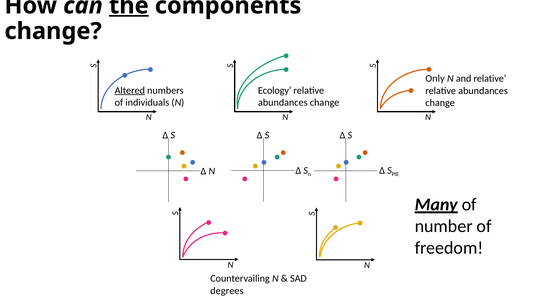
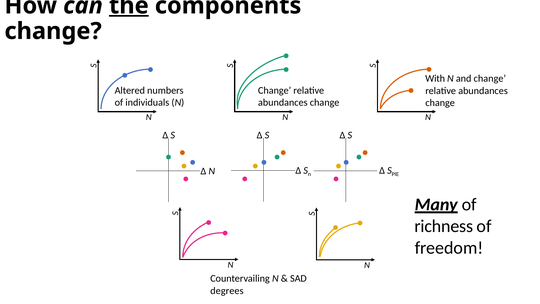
Only: Only -> With (435, 79)
and relative: relative -> change (490, 79)
Altered underline: present -> none (130, 90)
Ecology: Ecology -> Change (275, 90)
number: number -> richness (444, 226)
